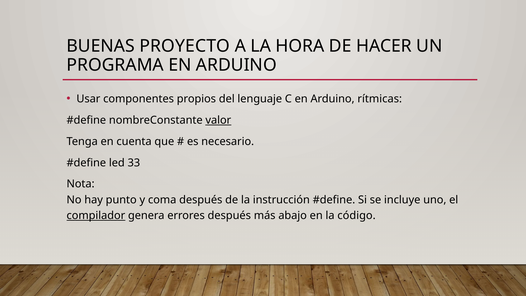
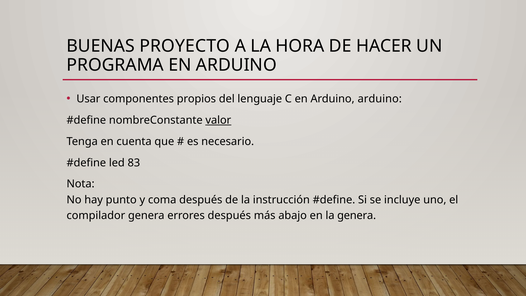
Arduino rítmicas: rítmicas -> arduino (380, 99)
33: 33 -> 83 (134, 163)
compilador underline: present -> none (96, 216)
la código: código -> genera (357, 216)
